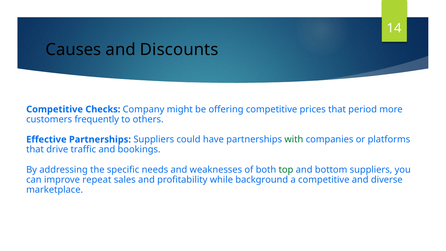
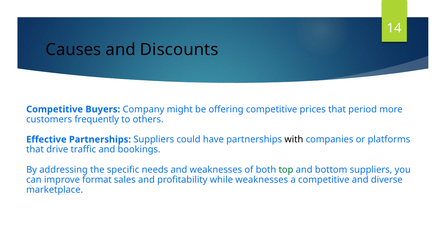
Checks: Checks -> Buyers (103, 109)
with colour: green -> black (294, 139)
repeat: repeat -> format (97, 180)
while background: background -> weaknesses (262, 180)
